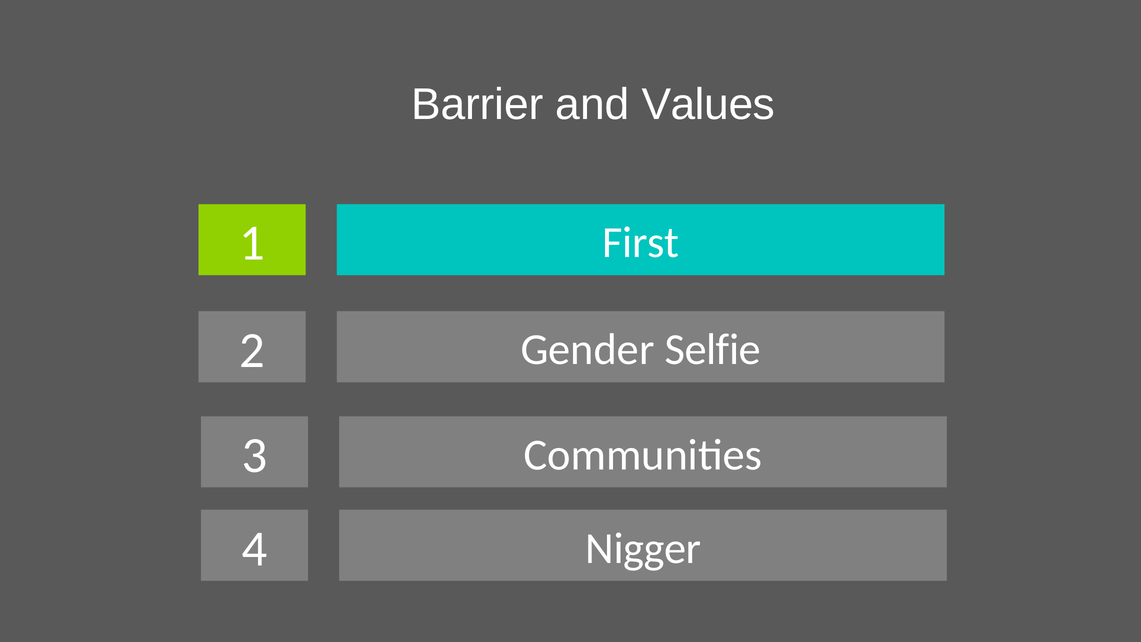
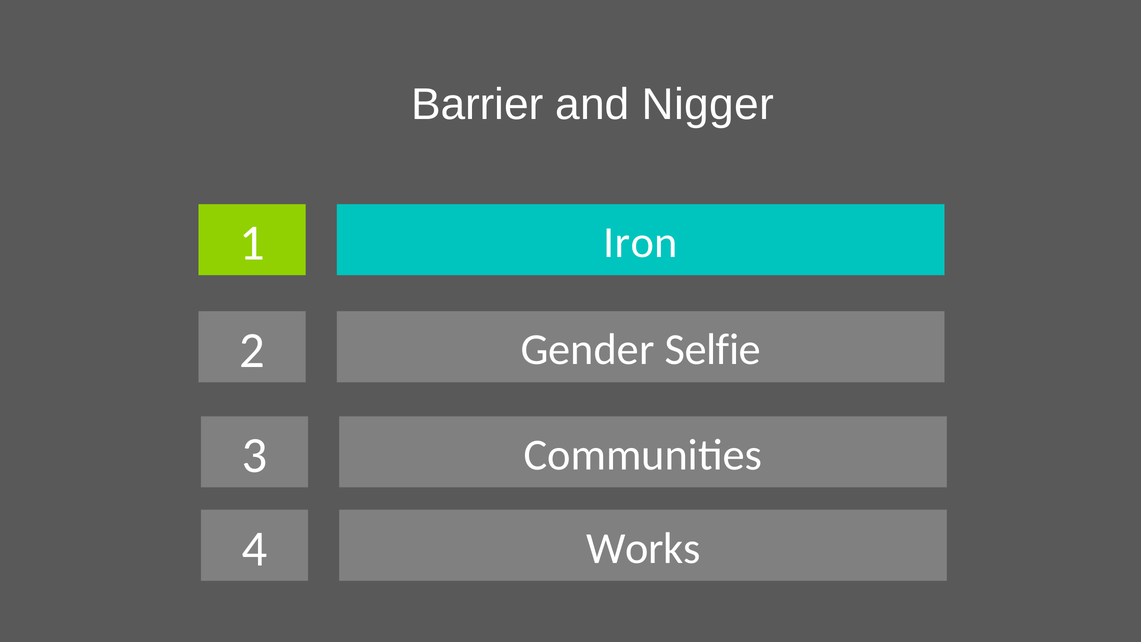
Values: Values -> Nigger (708, 105)
First: First -> Iron (640, 243)
Nigger: Nigger -> Works (643, 548)
